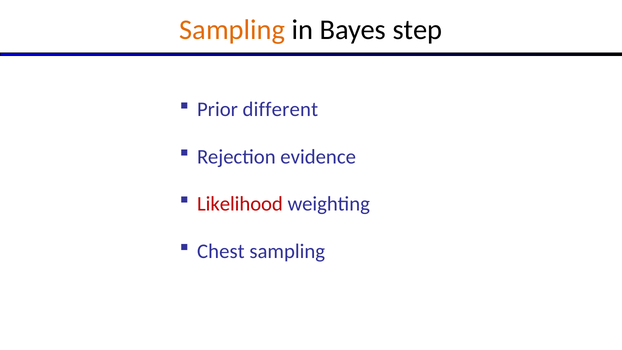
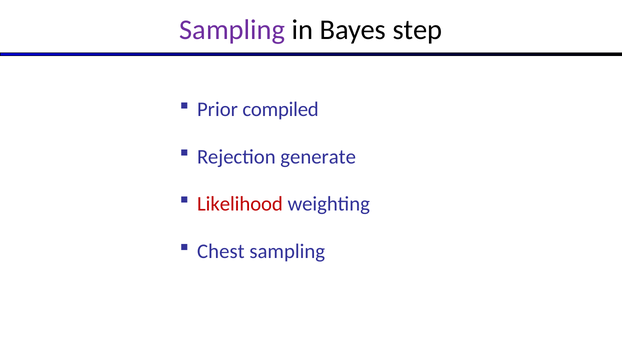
Sampling colour: orange -> purple (232, 30)
different: different -> compiled (281, 110)
evidence: evidence -> generate (318, 157)
